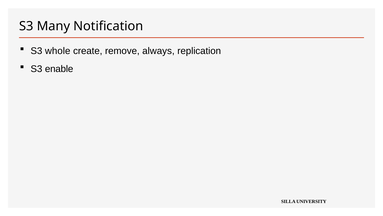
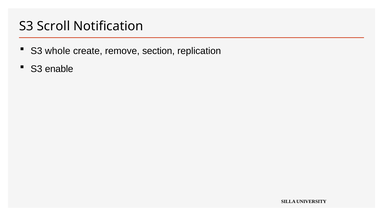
Many: Many -> Scroll (53, 26)
always: always -> section (159, 51)
